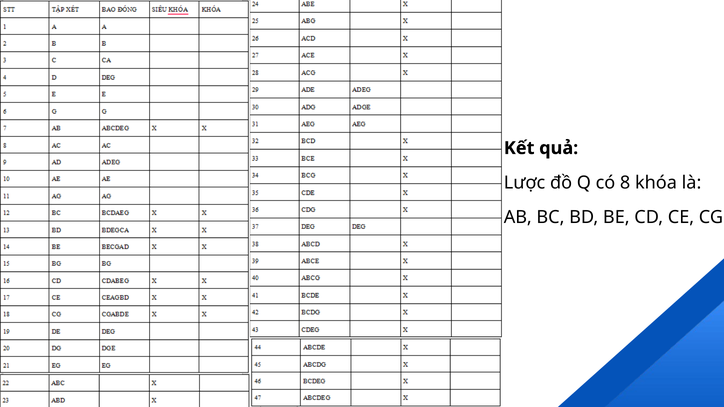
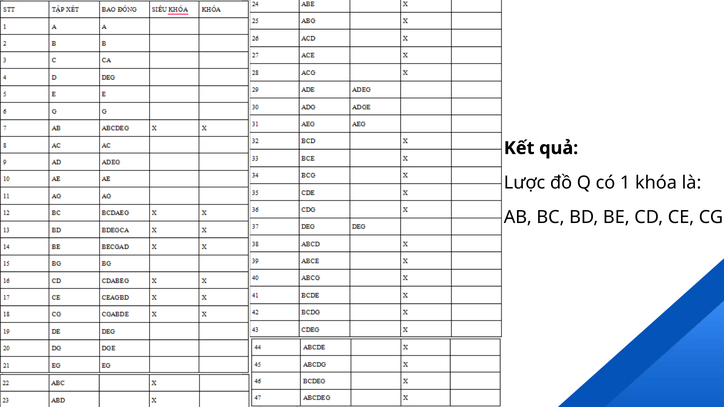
8: 8 -> 1 (625, 183)
